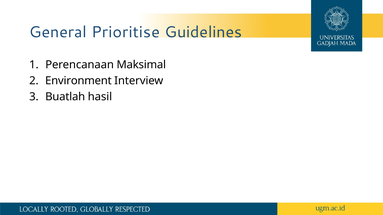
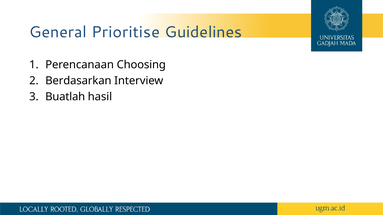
Maksimal: Maksimal -> Choosing (141, 65)
Environment: Environment -> Berdasarkan (78, 81)
